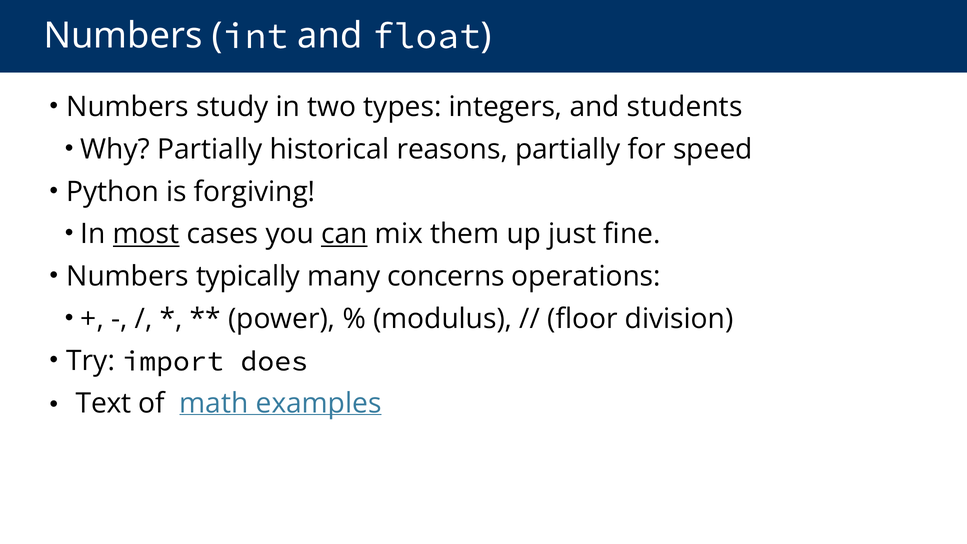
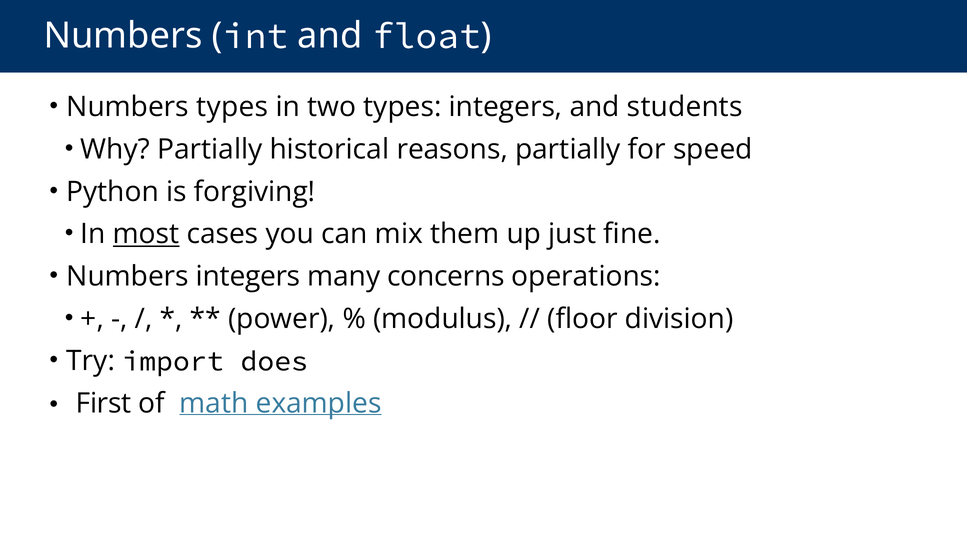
Numbers study: study -> types (232, 107)
can underline: present -> none (344, 234)
Numbers typically: typically -> integers (248, 276)
Text: Text -> First (104, 403)
